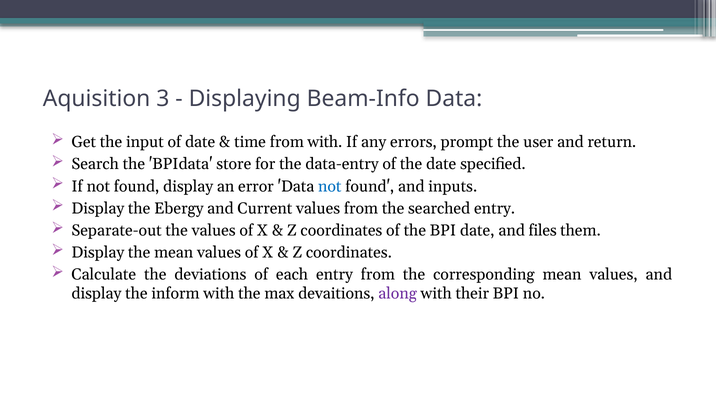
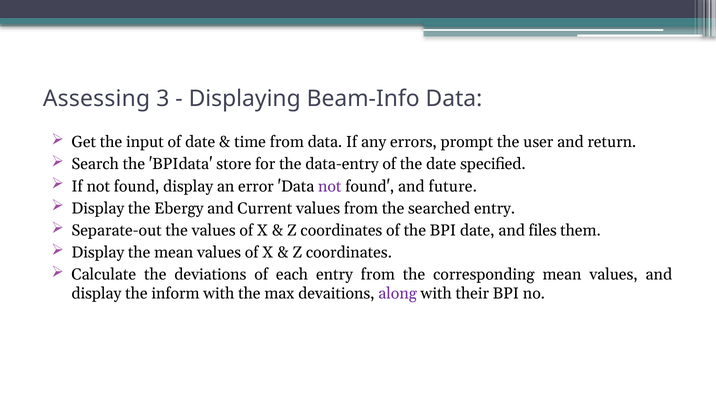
Aquisition: Aquisition -> Assessing (96, 99)
from with: with -> data (325, 142)
not colour: blue -> purple (330, 186)
inputs: inputs -> future (453, 186)
